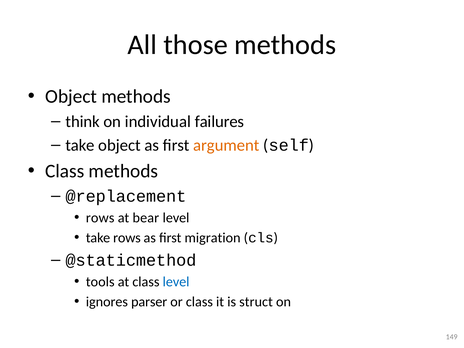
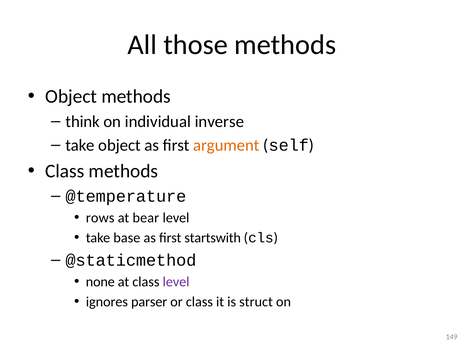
failures: failures -> inverse (219, 122)
@replacement: @replacement -> @temperature (126, 196)
take rows: rows -> base (127, 238)
migration: migration -> startswith (213, 238)
tools: tools -> none (100, 282)
level colour: blue -> purple (176, 282)
